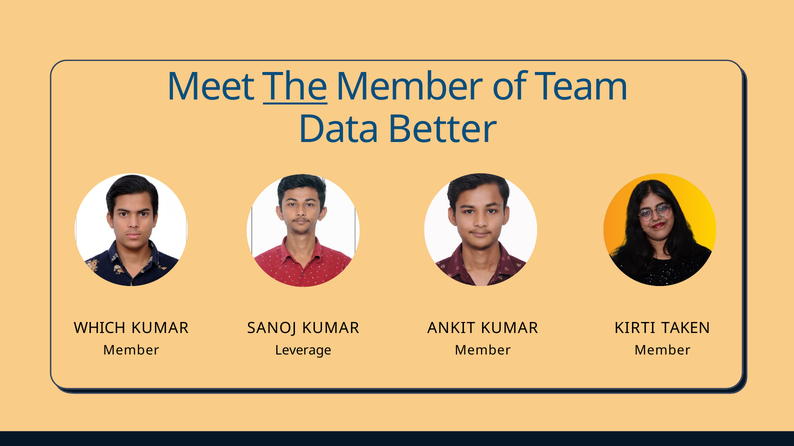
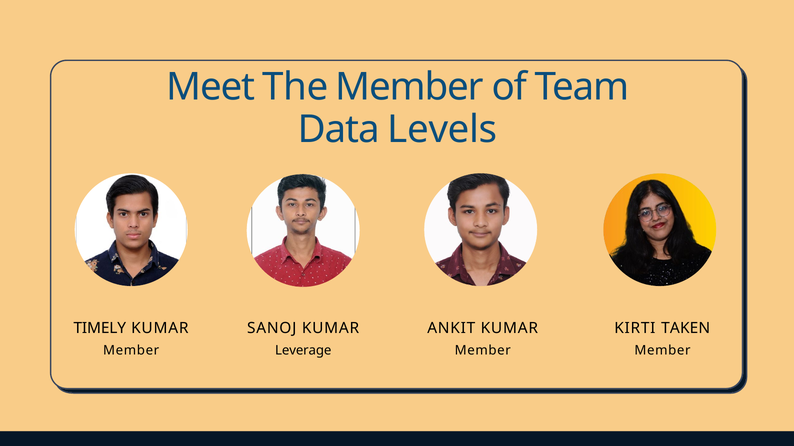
The underline: present -> none (296, 87)
Better: Better -> Levels (442, 130)
WHICH: WHICH -> TIMELY (100, 329)
